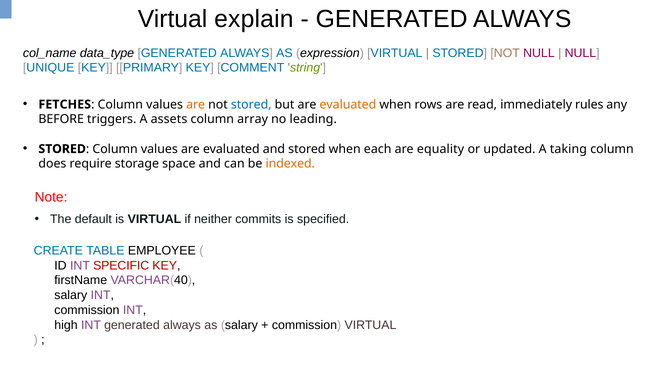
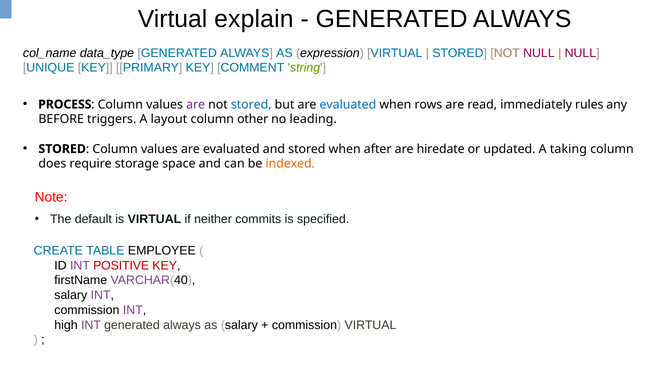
FETCHES: FETCHES -> PROCESS (65, 104)
are colour: orange -> purple (196, 104)
evaluated colour: orange -> blue (348, 104)
assets: assets -> layout (169, 119)
array: array -> other (253, 119)
each: each -> after (378, 149)
equality: equality -> hiredate (441, 149)
SPECIFIC: SPECIFIC -> POSITIVE (121, 265)
